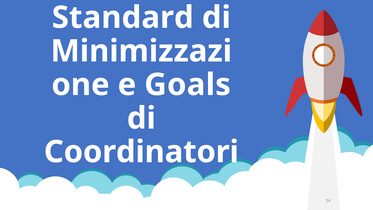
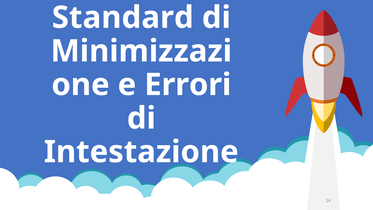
Goals: Goals -> Errori (188, 85)
Coordinatori: Coordinatori -> Intestazione (141, 152)
